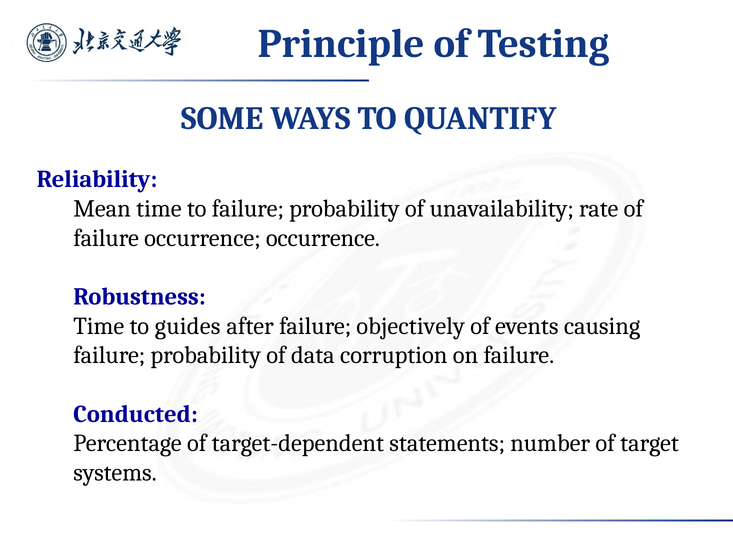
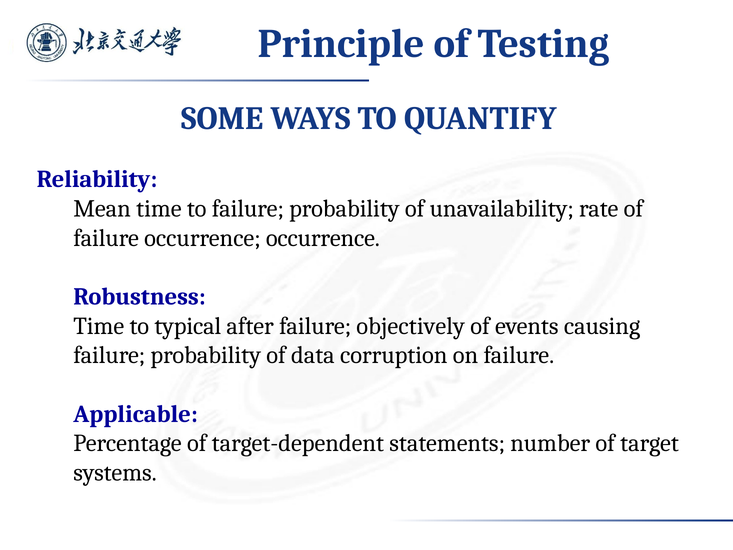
guides: guides -> typical (188, 326)
Conducted: Conducted -> Applicable (136, 414)
